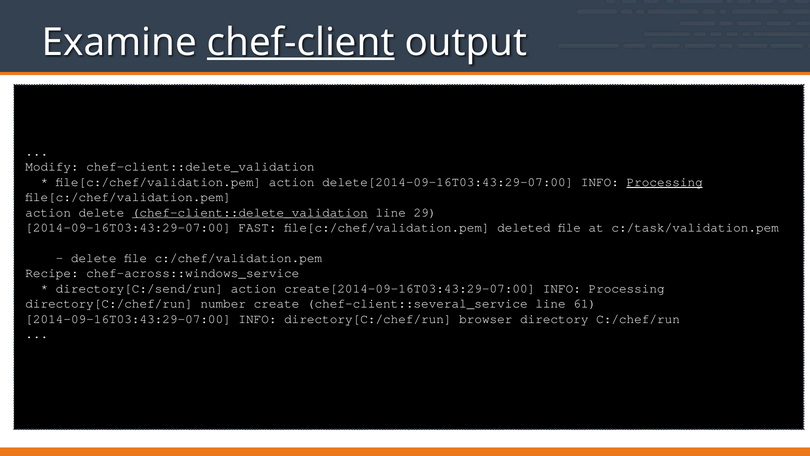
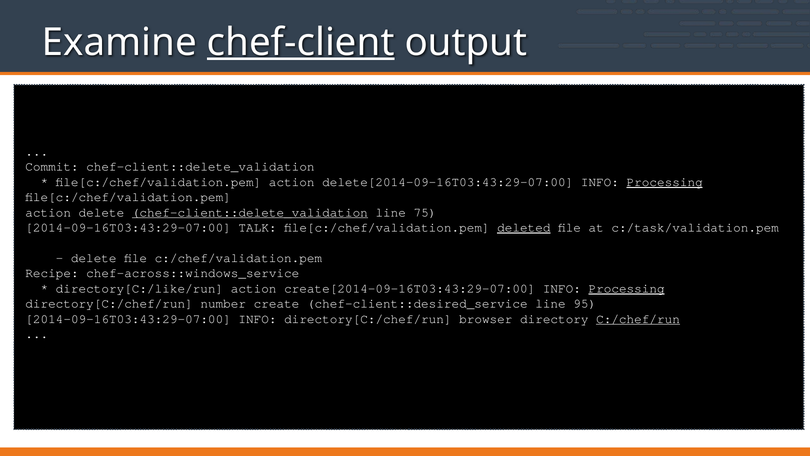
Modify: Modify -> Commit (52, 167)
29: 29 -> 75 (425, 212)
FAST: FAST -> TALK (257, 227)
deleted underline: none -> present (524, 227)
directory[C:/send/run: directory[C:/send/run -> directory[C:/like/run (139, 288)
Processing underline: none -> present (627, 288)
chef-client::several_service: chef-client::several_service -> chef-client::desired_service (417, 303)
61: 61 -> 95 (585, 303)
C:/chef/run underline: none -> present (638, 319)
